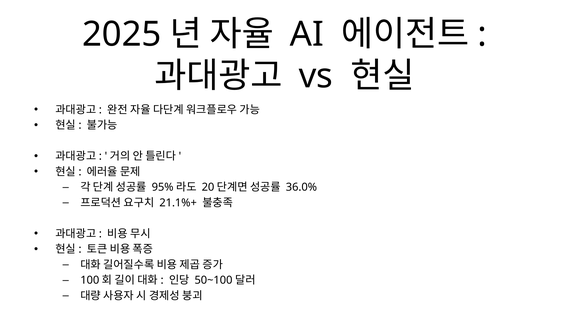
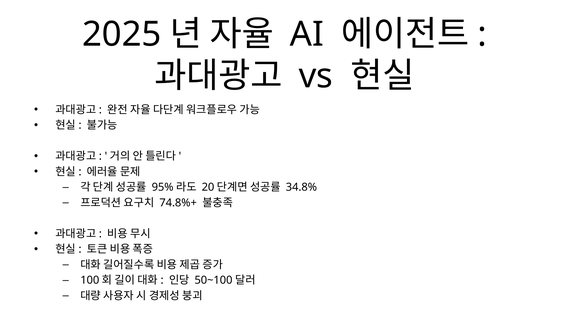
36.0%: 36.0% -> 34.8% (301, 187)
21.1%+: 21.1%+ -> 74.8%+ (178, 203)
